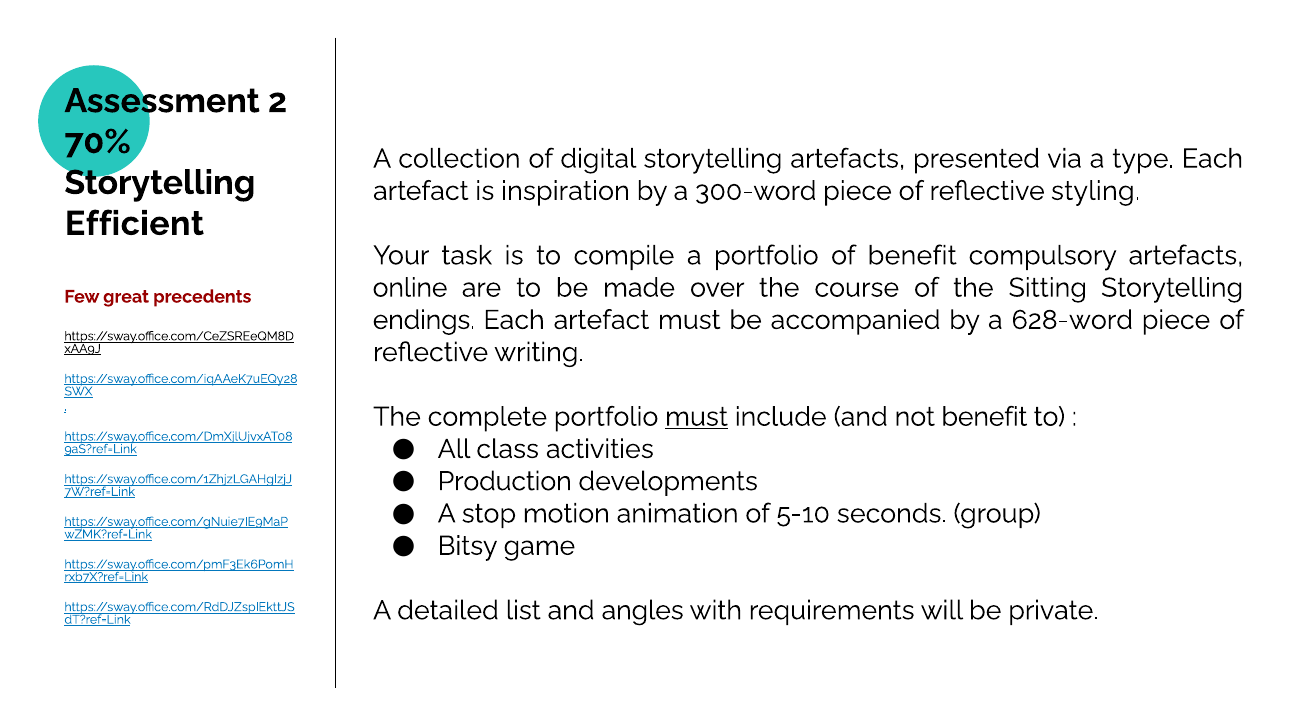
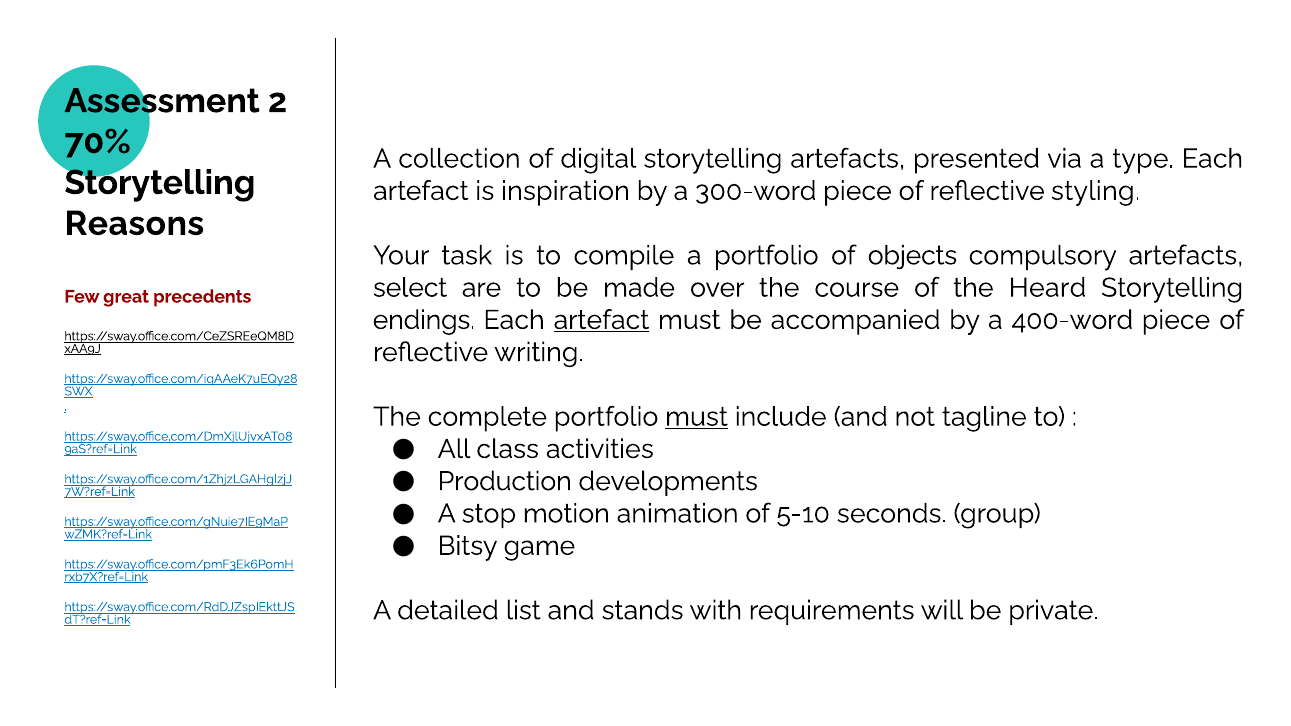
Efficient: Efficient -> Reasons (134, 224)
of benefit: benefit -> objects (912, 256)
online: online -> select (410, 288)
Sitting: Sitting -> Heard (1048, 288)
artefact underline: none -> present (601, 320)
628-word: 628-word -> 400-word (1072, 320)
not benefit: benefit -> tagline (984, 417)
angles: angles -> stands (643, 611)
